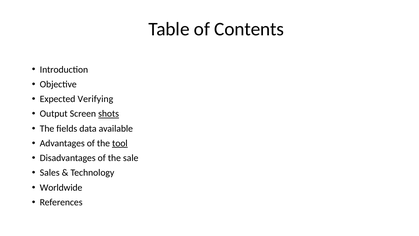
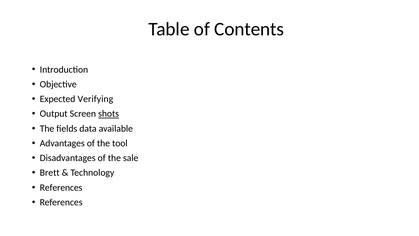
tool underline: present -> none (120, 143)
Sales: Sales -> Brett (50, 173)
Worldwide: Worldwide -> References (61, 187)
